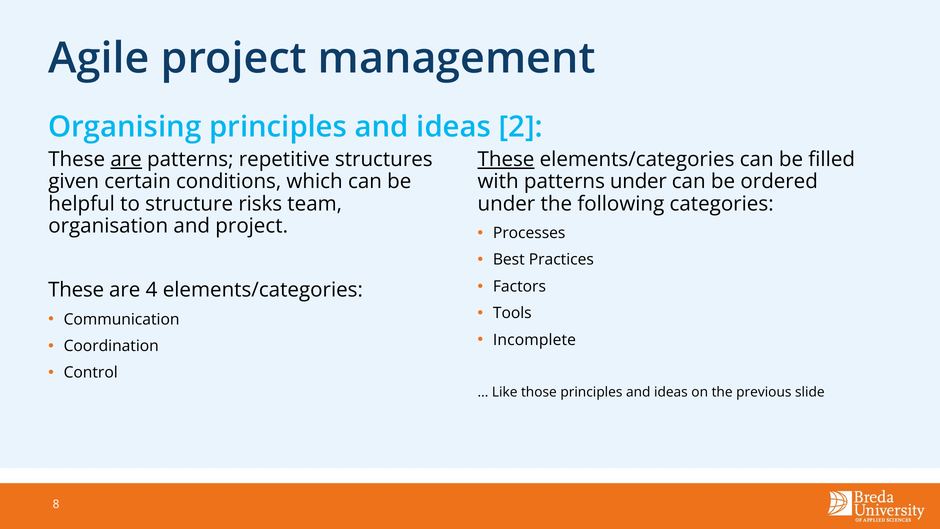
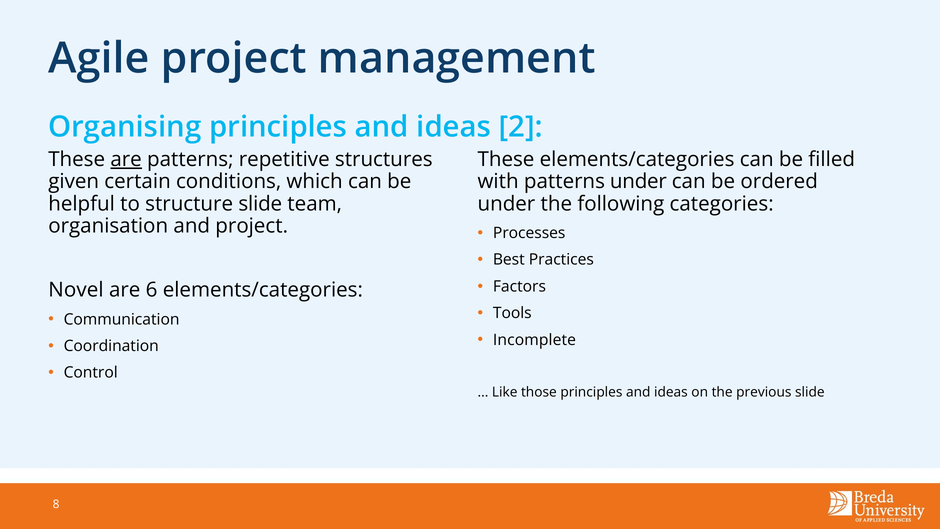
These underline: present -> none (506, 159)
structure risks: risks -> slide (260, 204)
These: These -> Novel (76, 290)
4: 4 -> 6 (152, 290)
